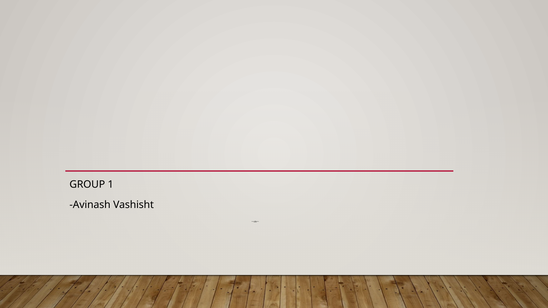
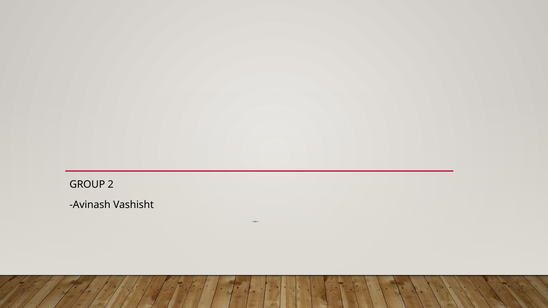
1: 1 -> 2 (111, 185)
